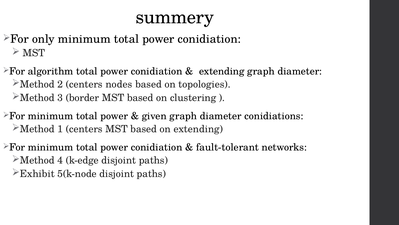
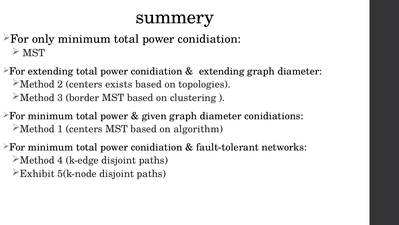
algorithm: algorithm -> extending (51, 71)
nodes: nodes -> exists (119, 84)
on extending: extending -> algorithm (198, 129)
